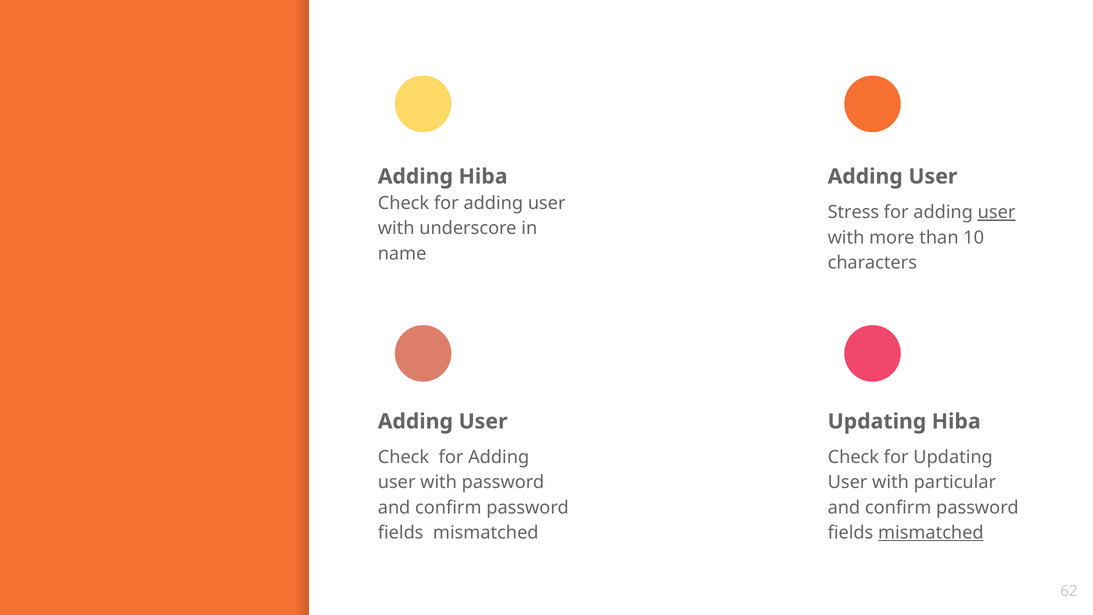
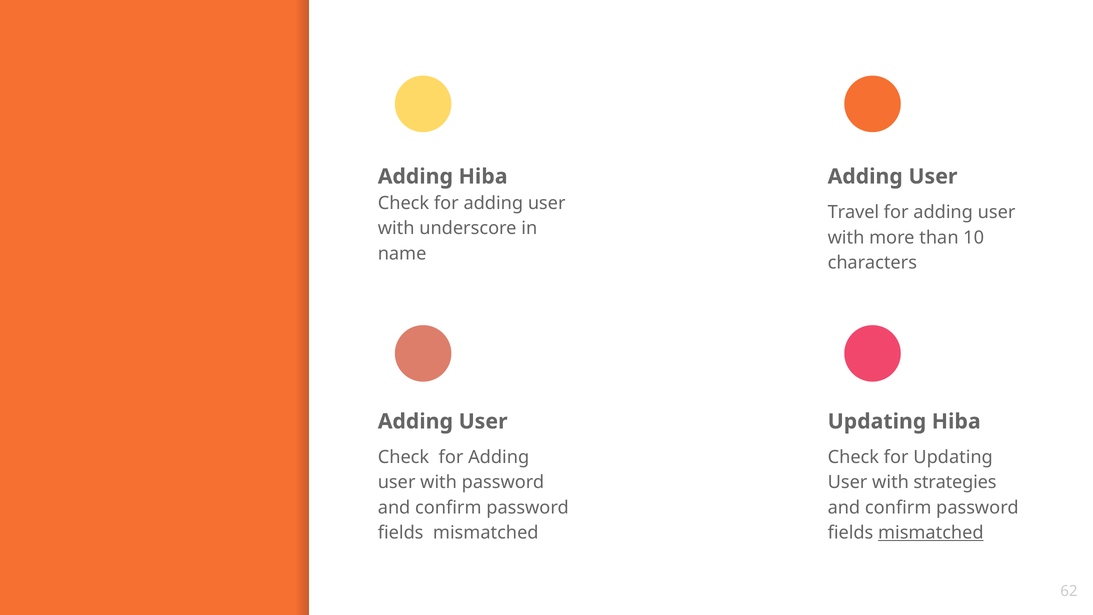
Stress: Stress -> Travel (853, 212)
user underline: present -> none (997, 212)
particular: particular -> strategies (955, 482)
